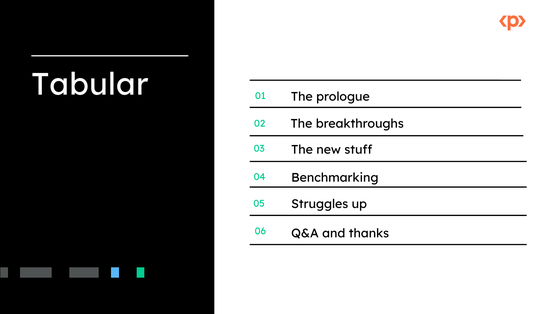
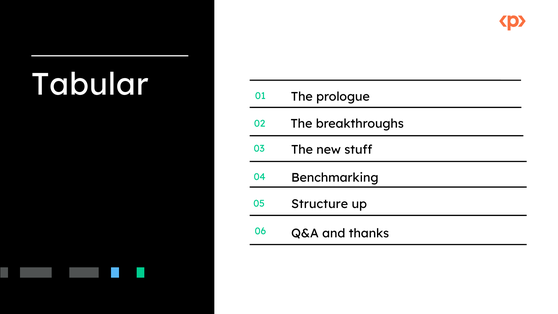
Struggles: Struggles -> Structure (320, 204)
